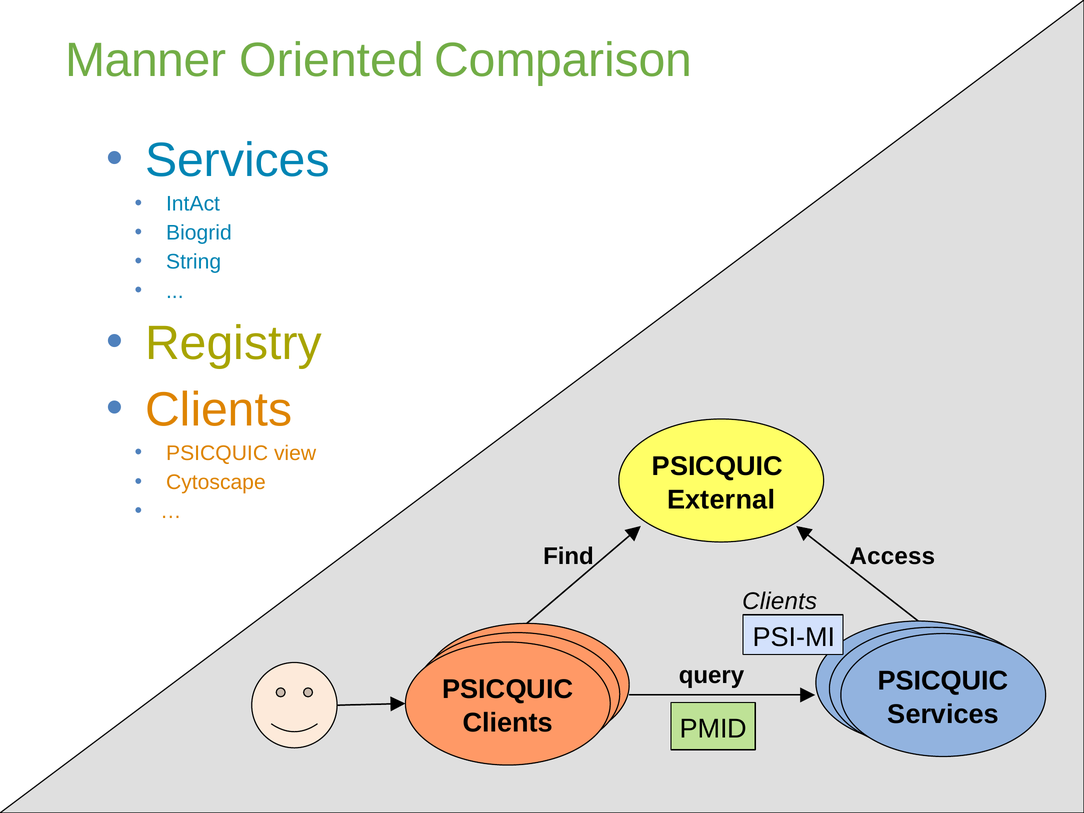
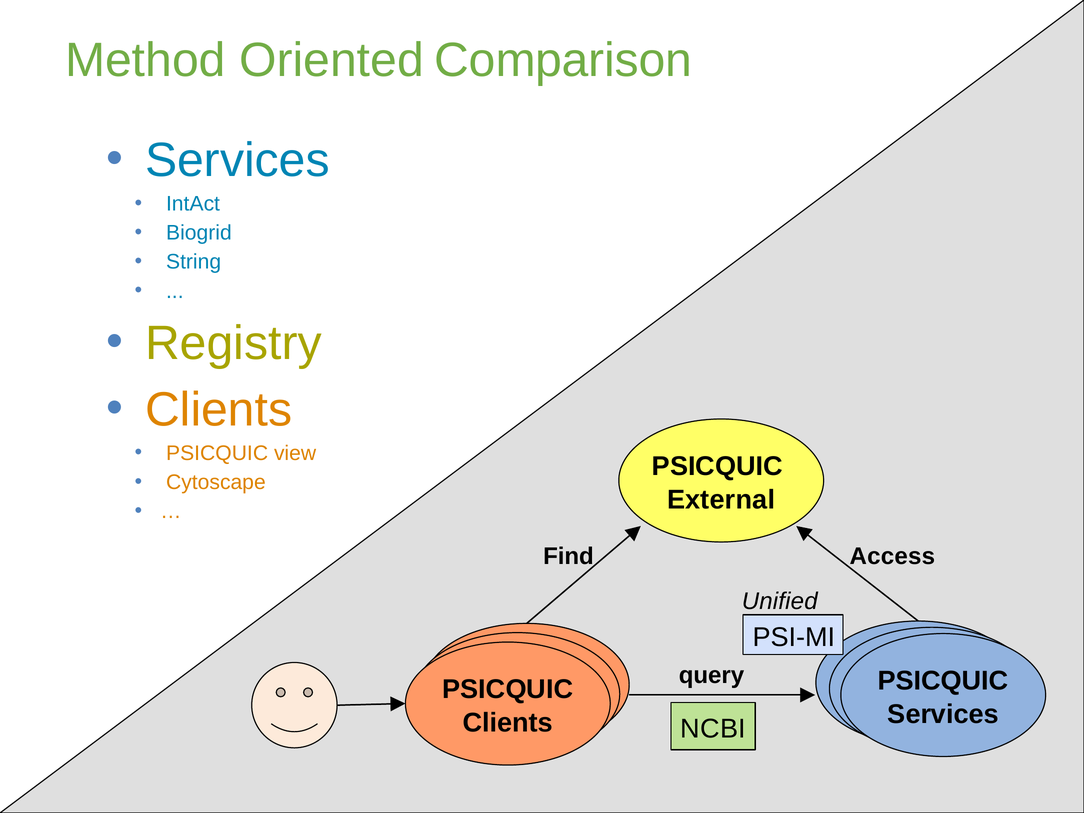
Manner: Manner -> Method (145, 60)
Clients: Clients -> Unified (780, 601)
PMID: PMID -> NCBI (713, 729)
